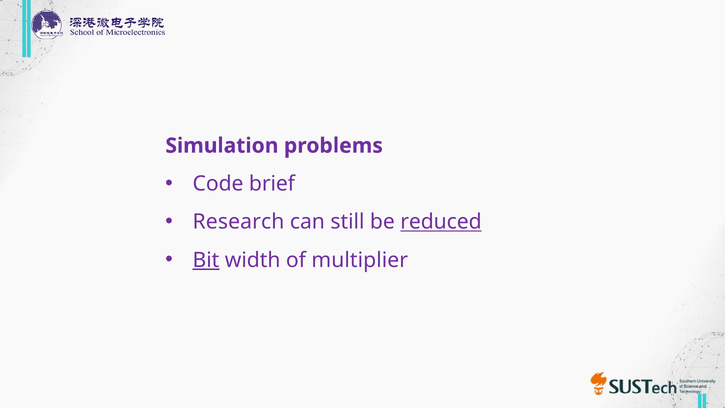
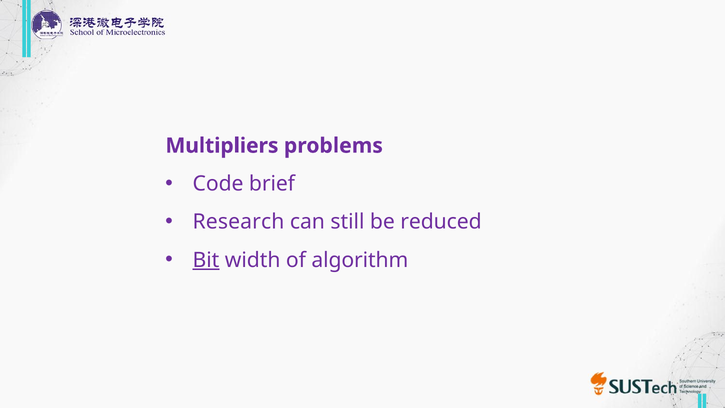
Simulation: Simulation -> Multipliers (222, 146)
reduced underline: present -> none (441, 222)
multiplier: multiplier -> algorithm (360, 260)
